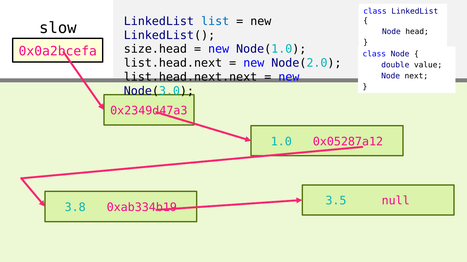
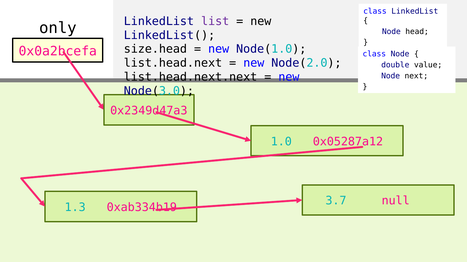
list colour: blue -> purple (215, 21)
slow: slow -> only (58, 28)
3.5: 3.5 -> 3.7 (336, 201)
3.8: 3.8 -> 1.3 (75, 208)
